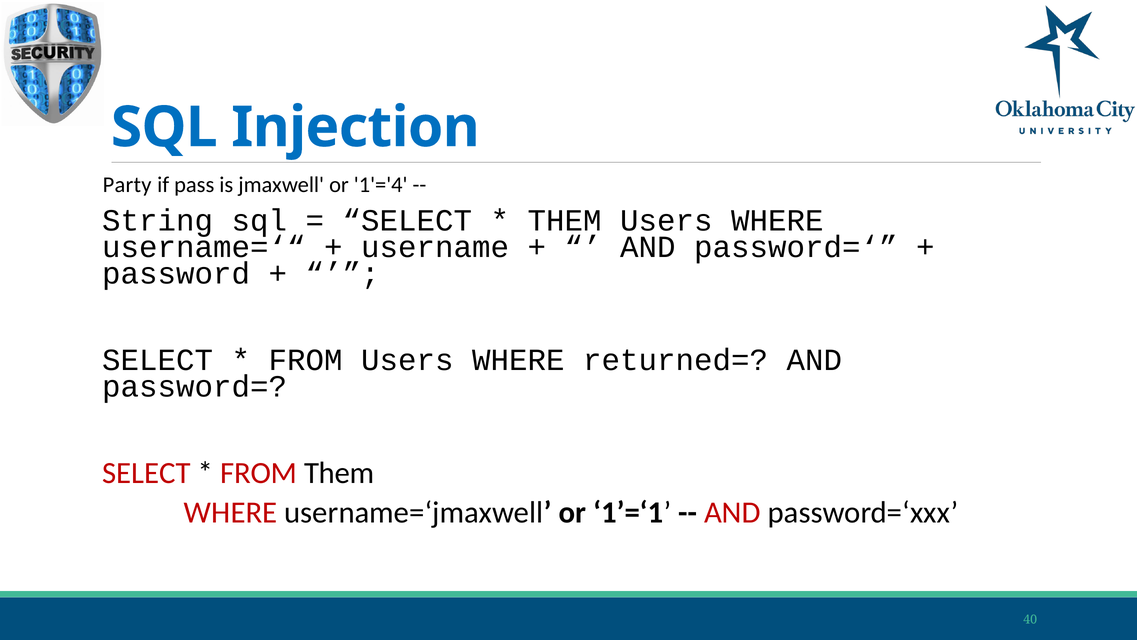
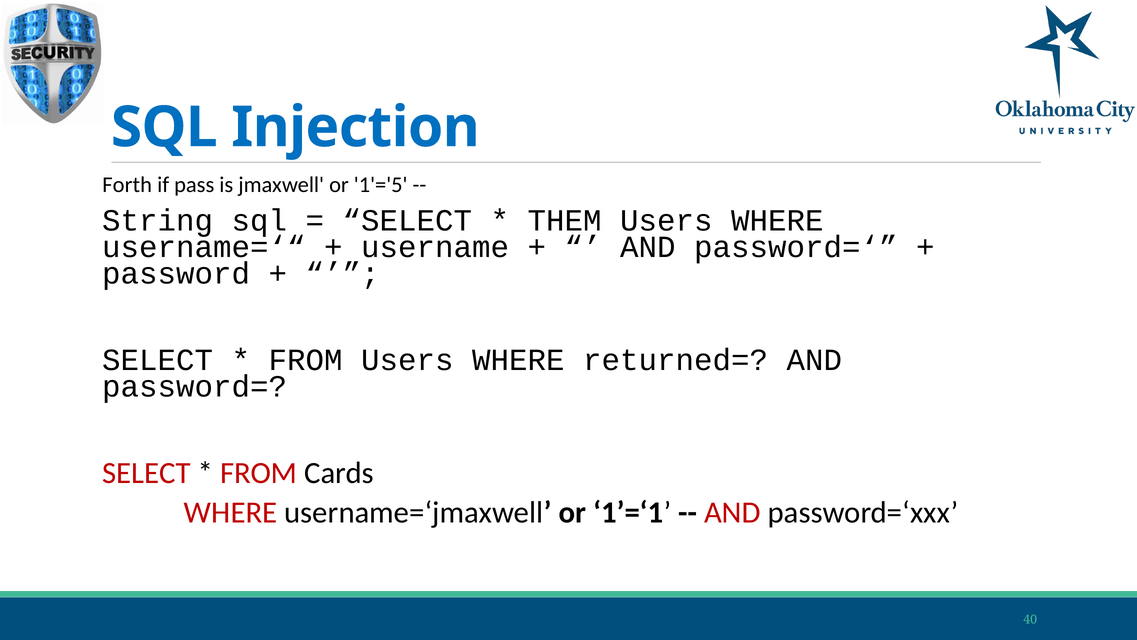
Party: Party -> Forth (127, 185)
1'='4: 1'='4 -> 1'='5 (381, 185)
FROM Them: Them -> Cards (339, 473)
